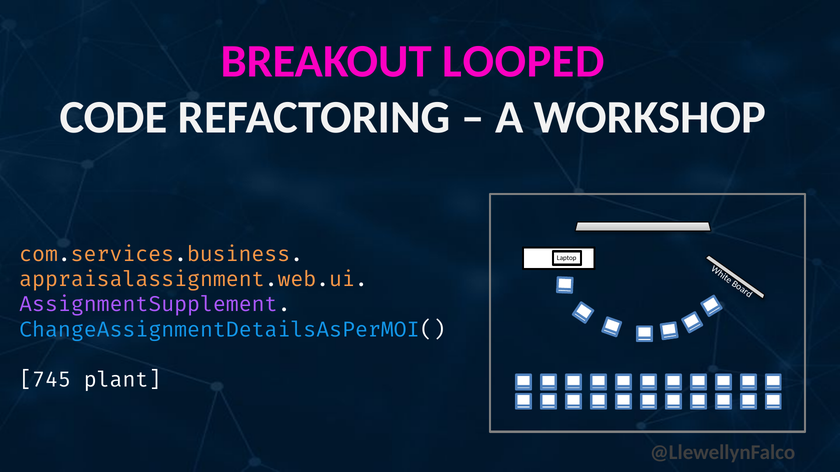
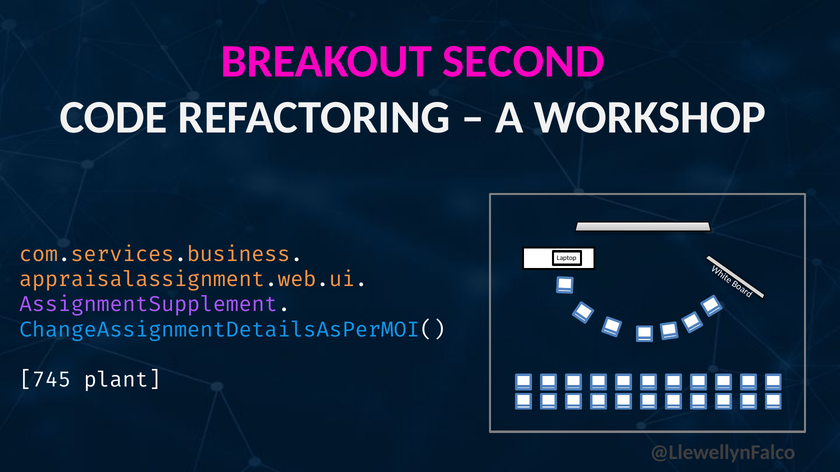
LOOPED: LOOPED -> SECOND (523, 62)
